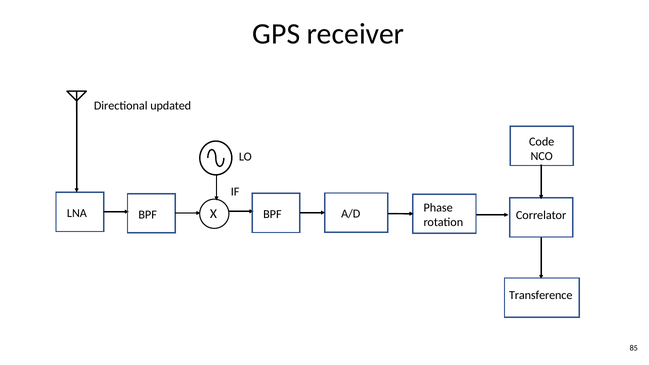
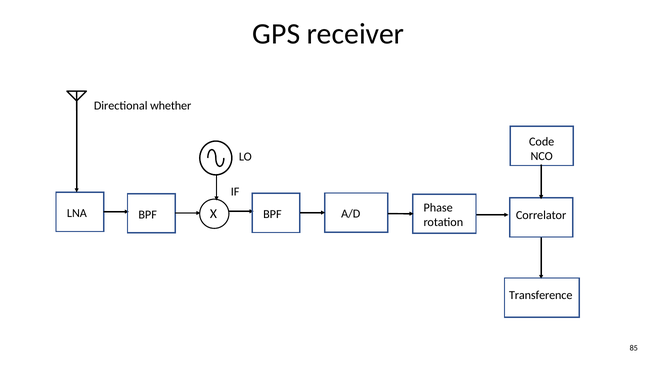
updated: updated -> whether (171, 106)
